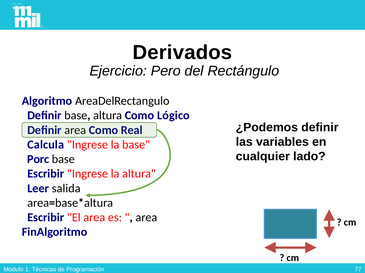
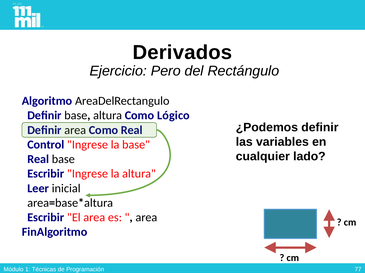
Calcula: Calcula -> Control (46, 145)
Porc: Porc -> Real (38, 160)
salida: salida -> inicial (66, 189)
